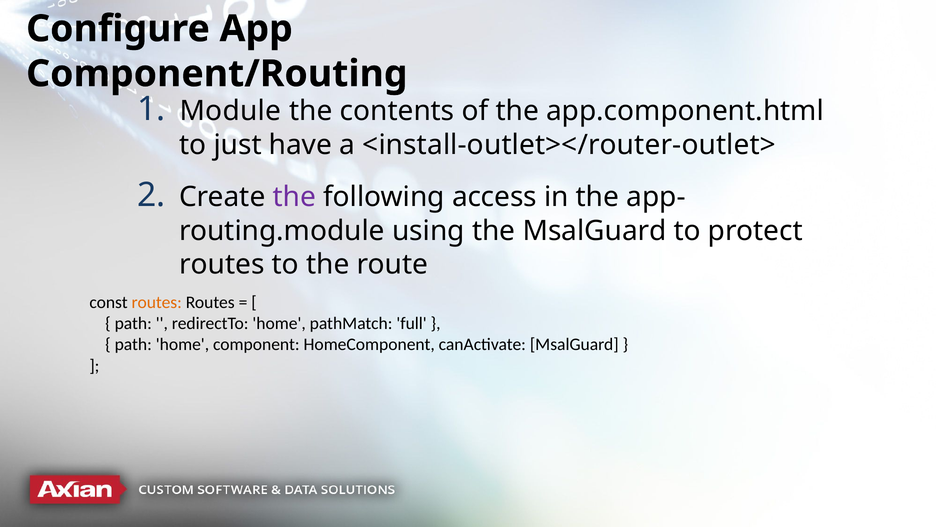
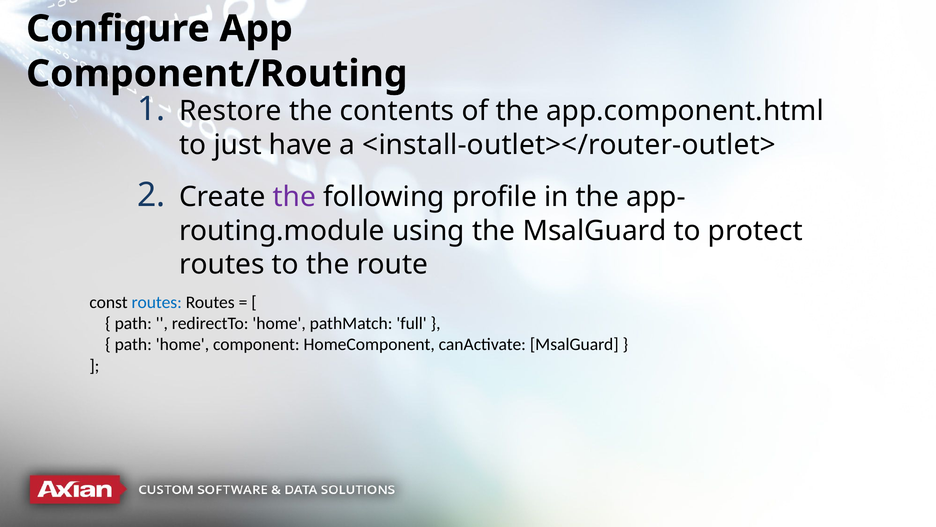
Module: Module -> Restore (230, 111)
access: access -> profile (494, 197)
routes colour: orange -> blue (157, 302)
